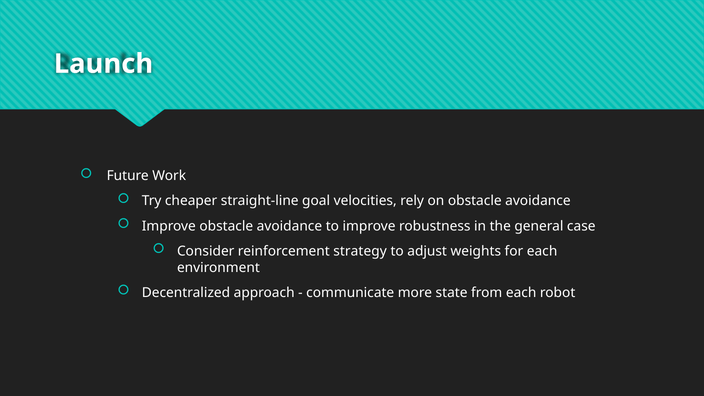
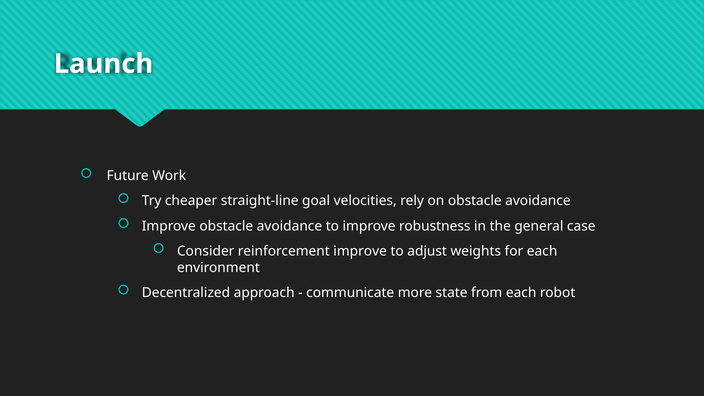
reinforcement strategy: strategy -> improve (360, 251)
